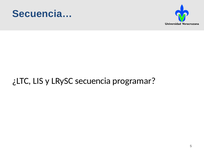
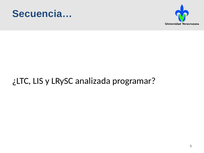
secuencia: secuencia -> analizada (93, 81)
